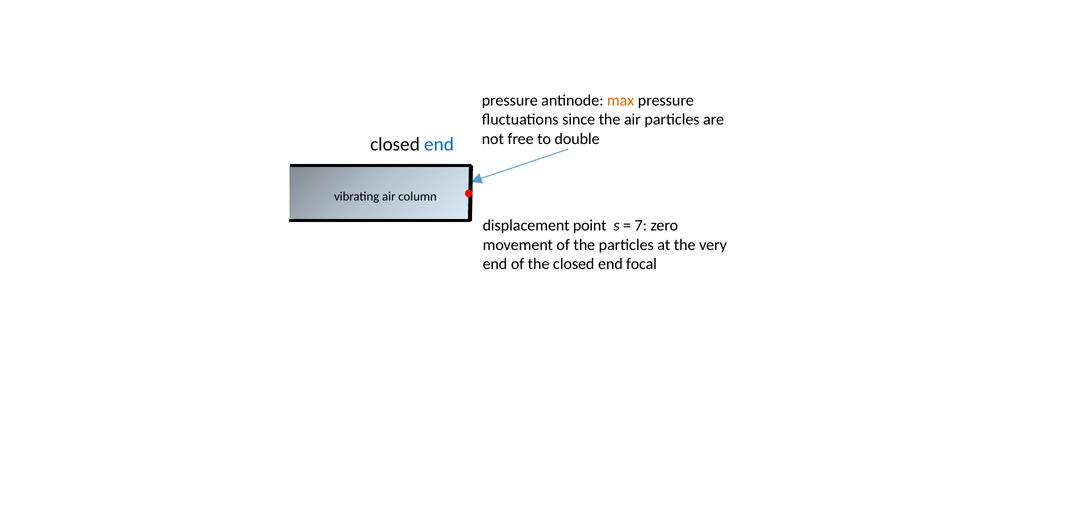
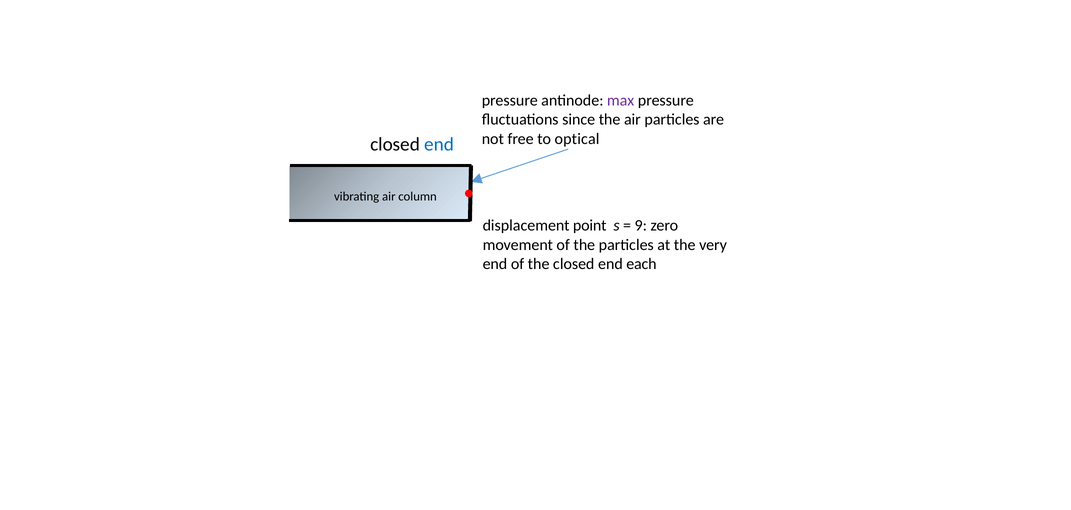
max colour: orange -> purple (621, 100)
double: double -> optical (577, 139)
7: 7 -> 9 (641, 226)
focal: focal -> each (641, 264)
